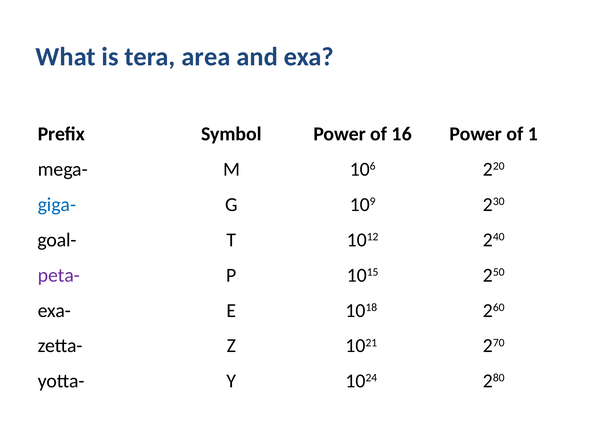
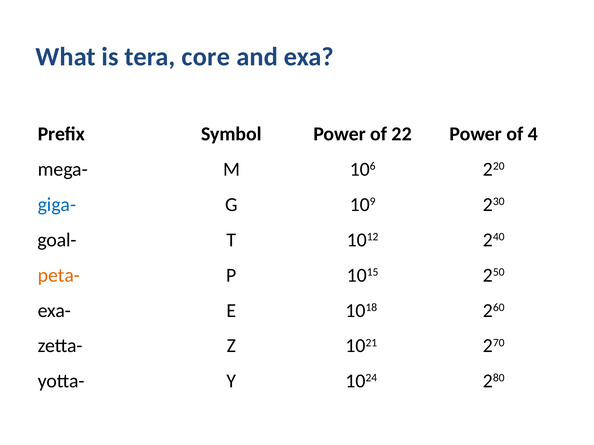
area: area -> core (206, 57)
16: 16 -> 22 (402, 134)
1: 1 -> 4 (533, 134)
peta- colour: purple -> orange (59, 275)
